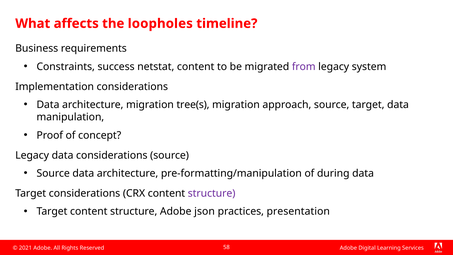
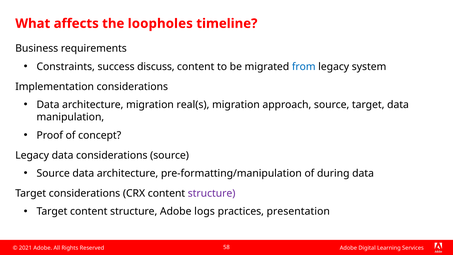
netstat: netstat -> discuss (156, 67)
from colour: purple -> blue (304, 67)
tree(s: tree(s -> real(s (193, 105)
json: json -> logs (205, 211)
